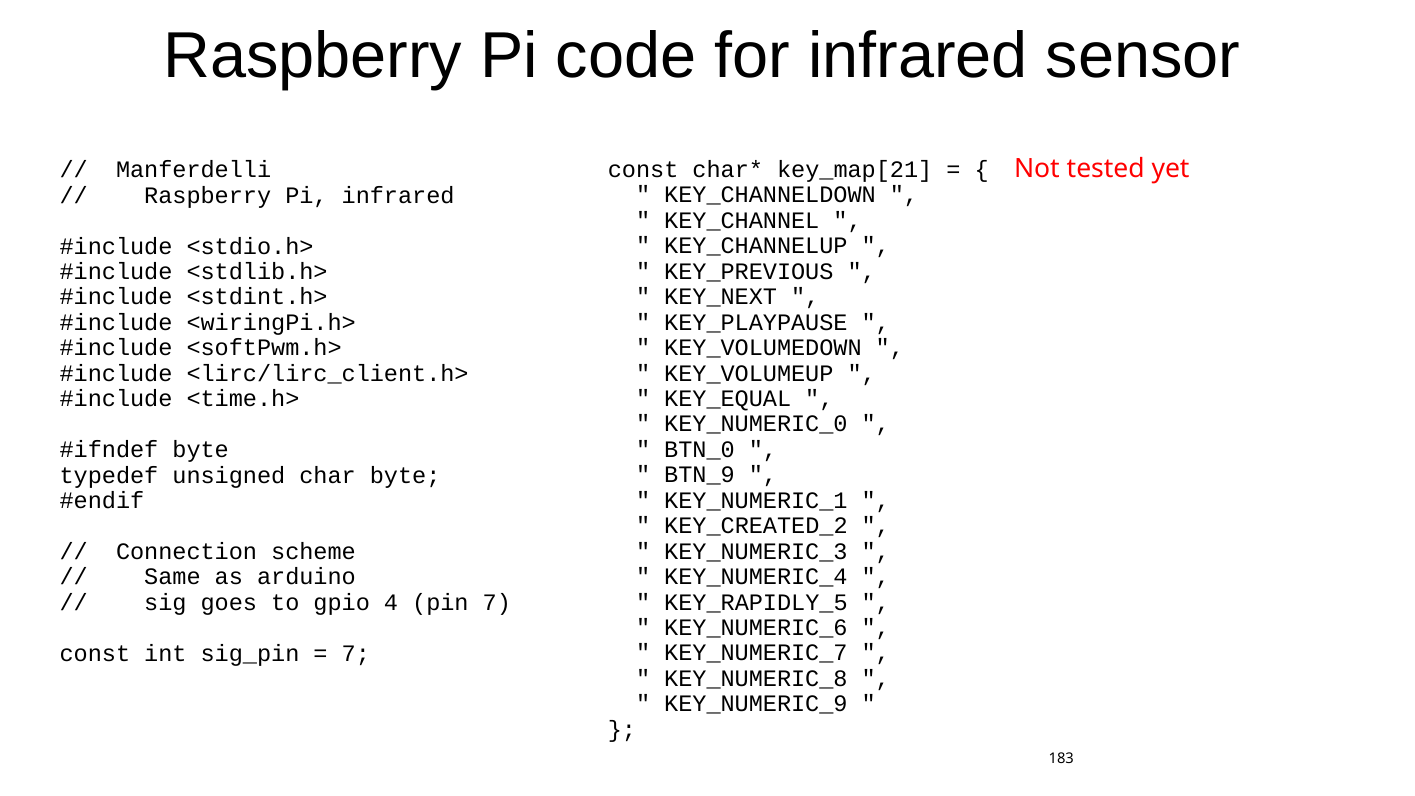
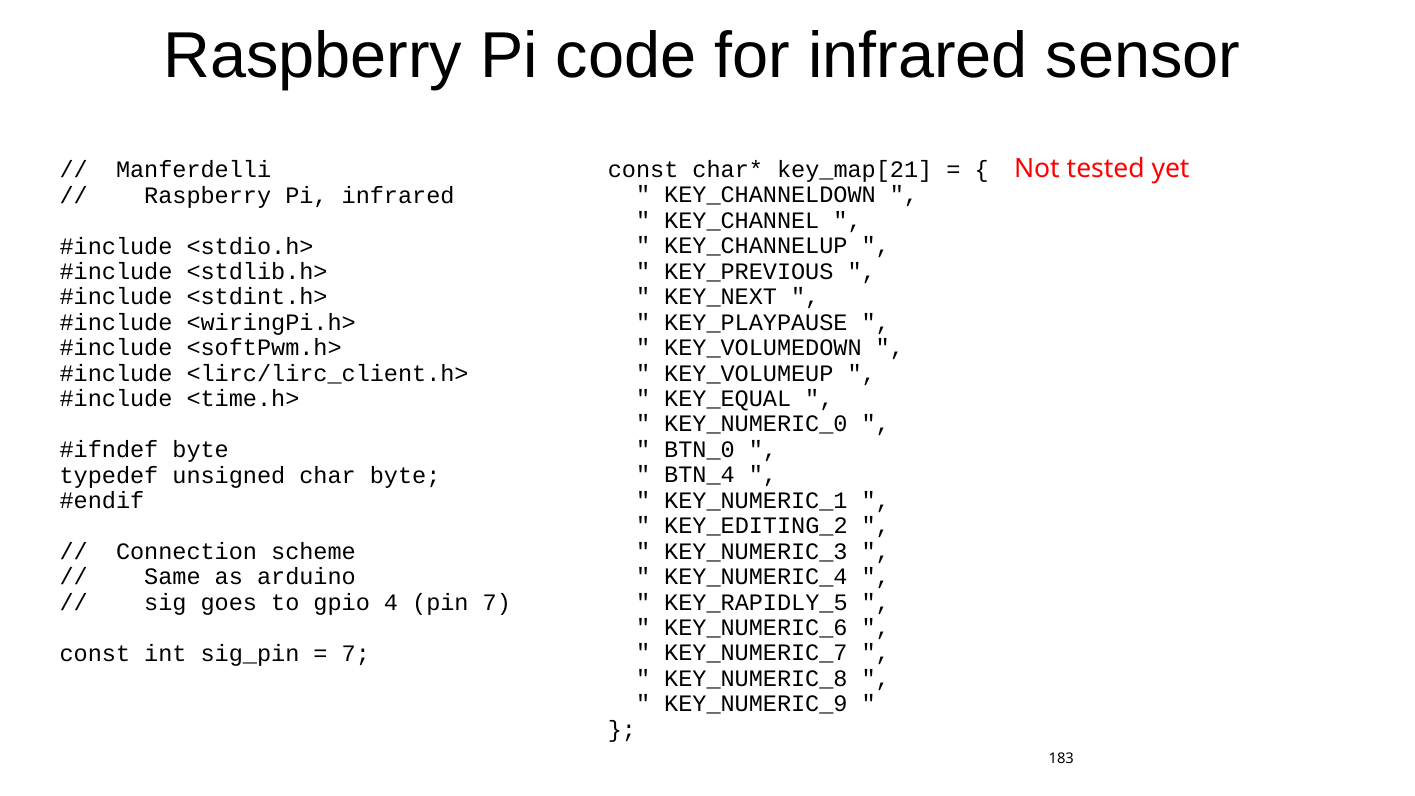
BTN_9: BTN_9 -> BTN_4 (699, 475)
KEY_CREATED_2: KEY_CREATED_2 -> KEY_EDITING_2 (756, 526)
